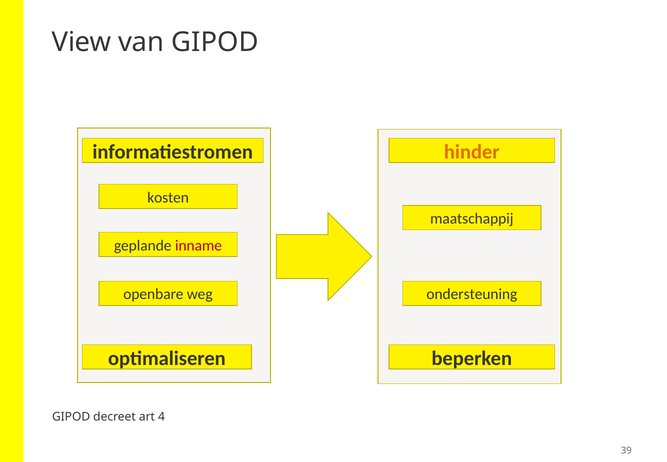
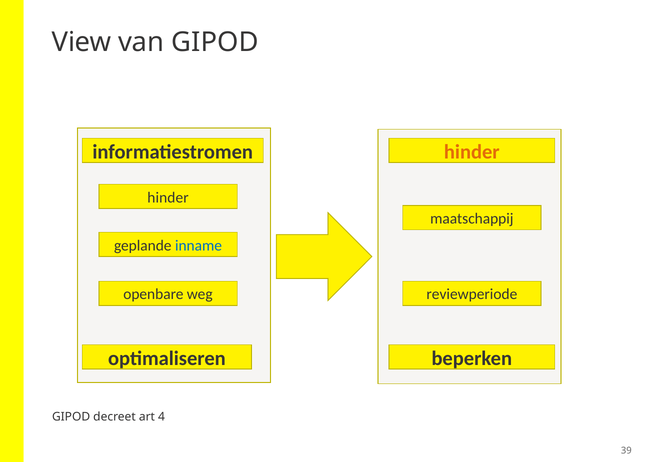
kosten: kosten -> hinder (168, 197)
inname colour: red -> blue (198, 245)
ondersteuning: ondersteuning -> reviewperiode (472, 294)
